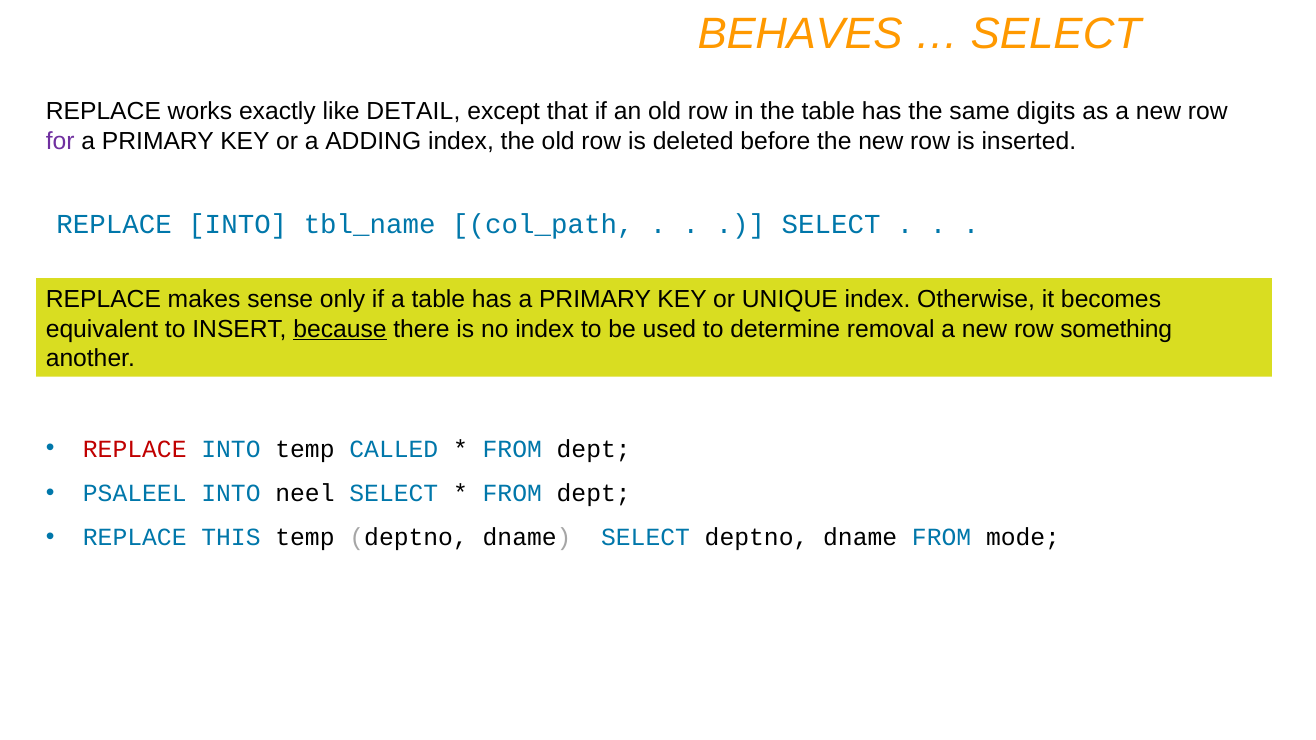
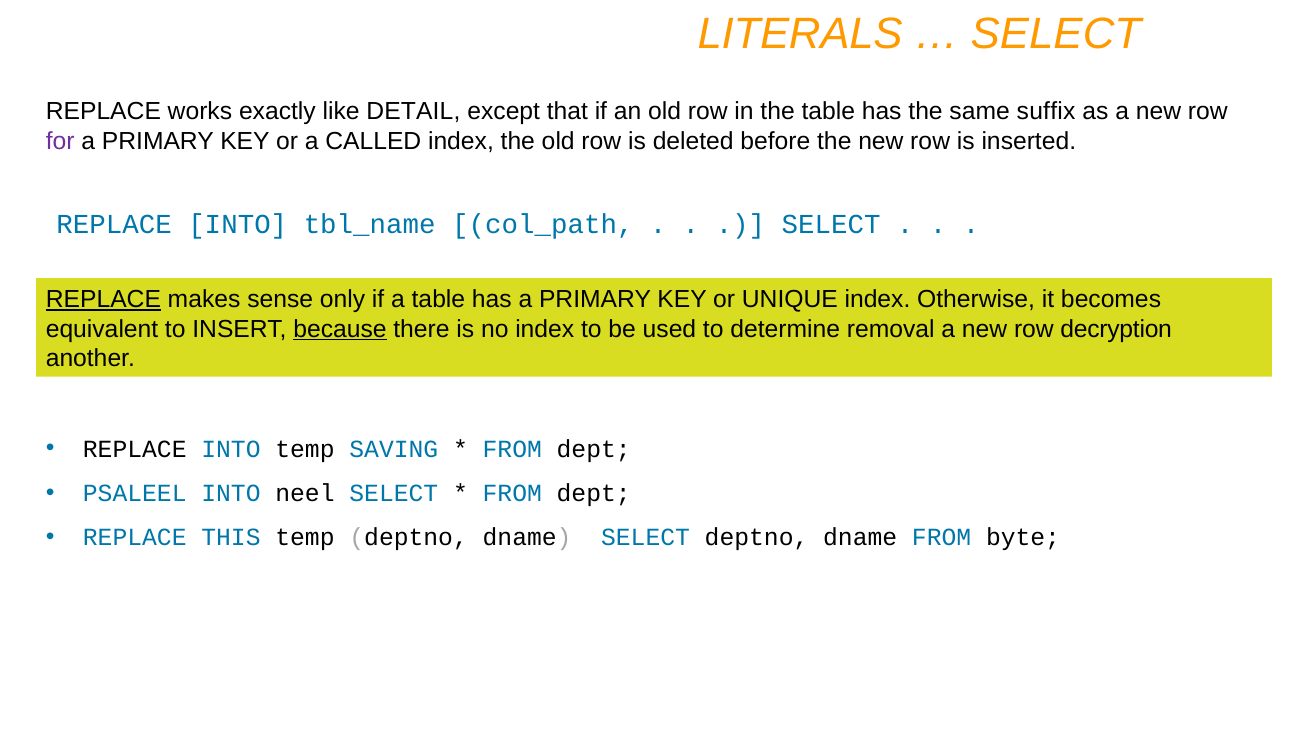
BEHAVES: BEHAVES -> LITERALS (800, 34)
digits: digits -> suffix (1046, 112)
ADDING: ADDING -> CALLED (373, 141)
REPLACE underline: none -> present (103, 300)
something: something -> decryption (1116, 329)
REPLACE colour: red -> black (135, 449)
CALLED: CALLED -> SAVING (394, 449)
mode: mode -> byte (1023, 538)
